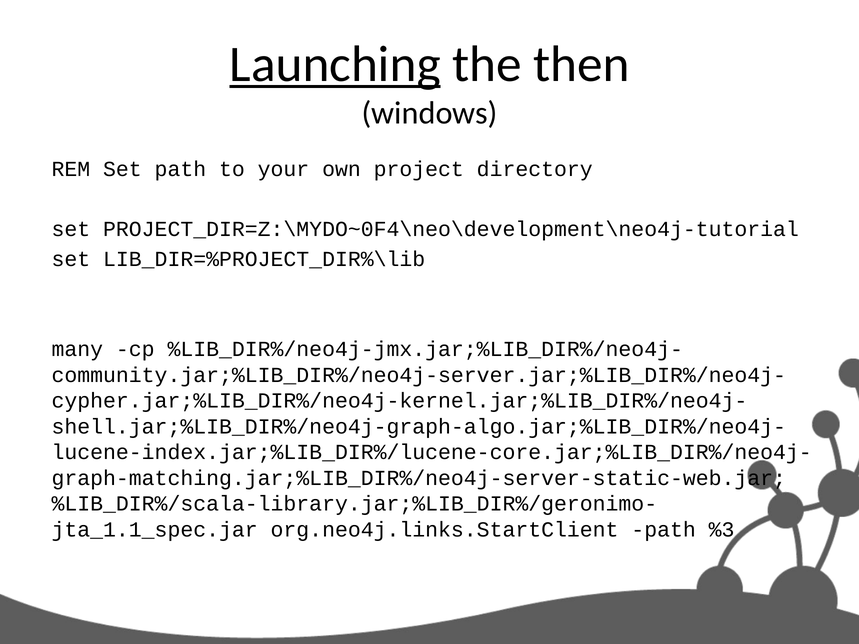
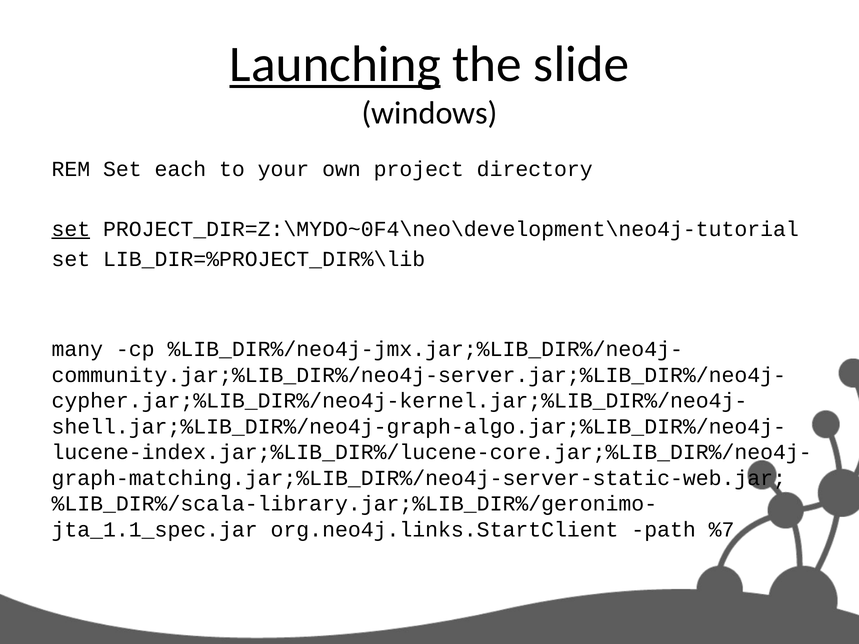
then: then -> slide (581, 64)
Set path: path -> each (180, 169)
set underline: none -> present (71, 229)
%3: %3 -> %7 (722, 530)
